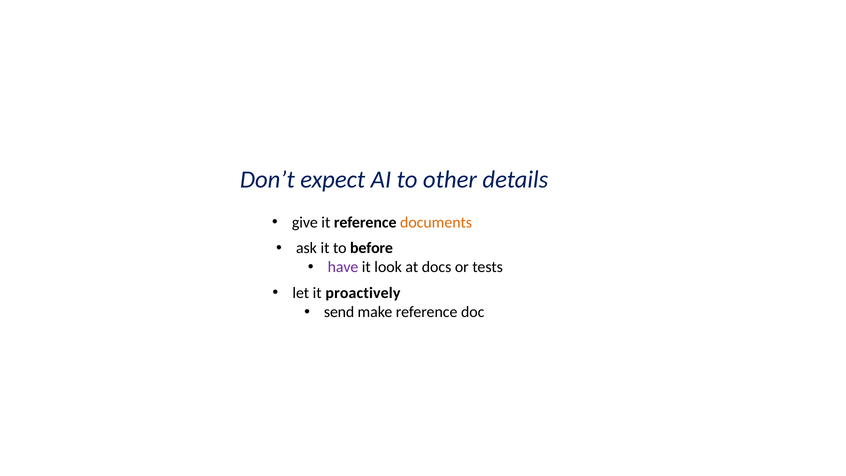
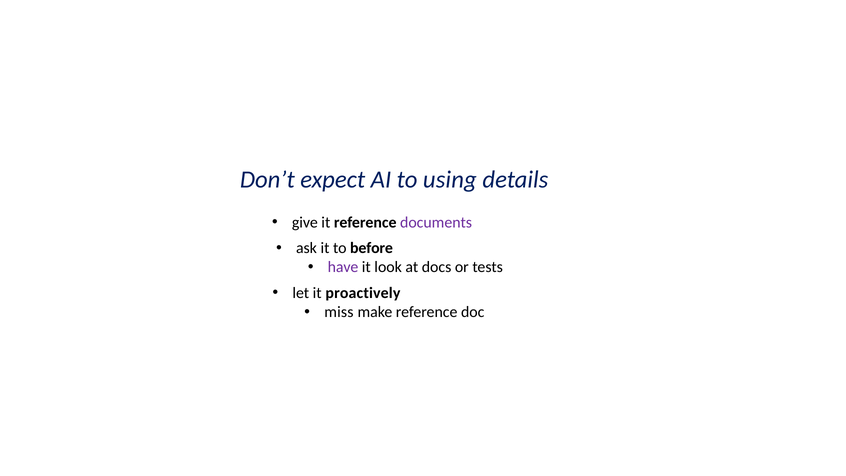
other: other -> using (450, 179)
documents colour: orange -> purple (436, 223)
send: send -> miss (339, 312)
